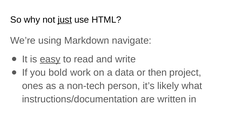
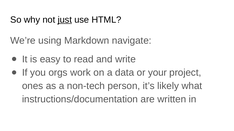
easy underline: present -> none (50, 59)
bold: bold -> orgs (58, 73)
then: then -> your (157, 73)
